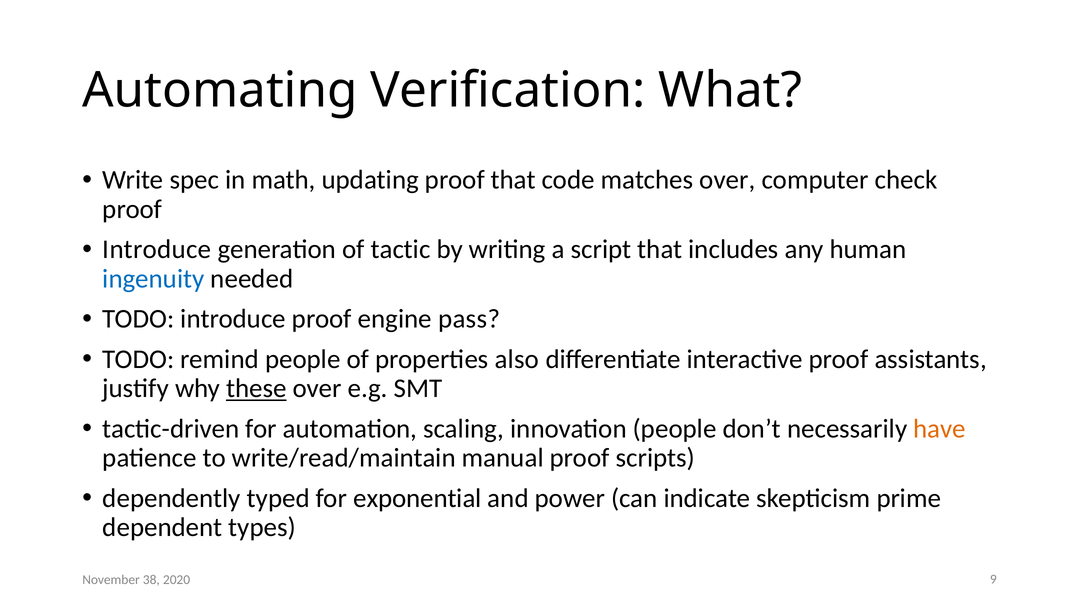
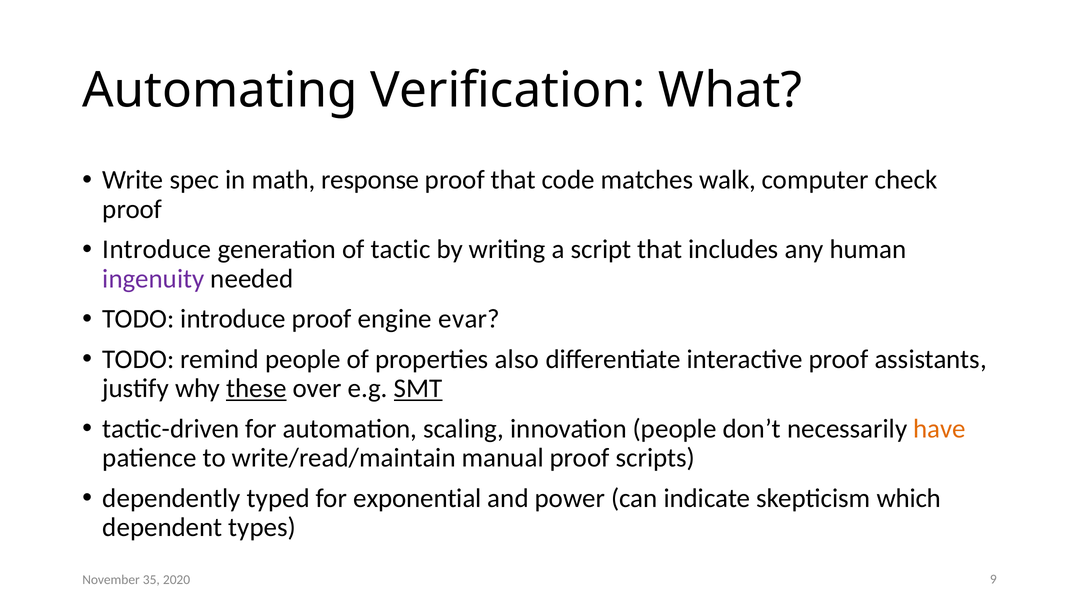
updating: updating -> response (370, 180)
matches over: over -> walk (728, 180)
ingenuity colour: blue -> purple (153, 279)
pass: pass -> evar (469, 319)
SMT underline: none -> present (418, 388)
prime: prime -> which (909, 498)
38: 38 -> 35 (151, 580)
